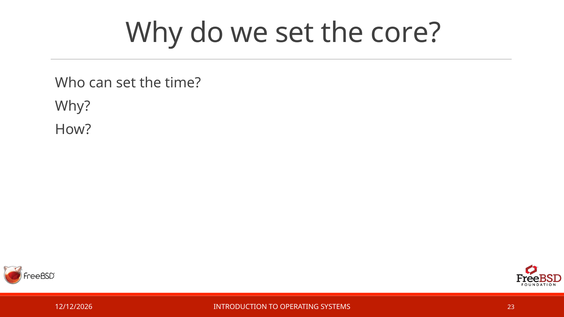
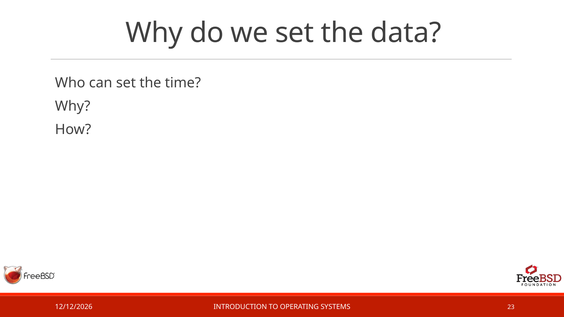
core: core -> data (406, 33)
